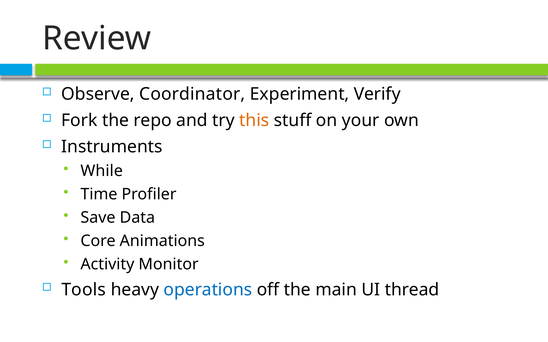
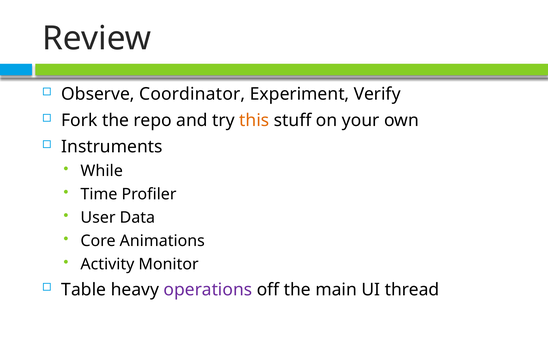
Save: Save -> User (98, 218)
Tools: Tools -> Table (84, 290)
operations colour: blue -> purple (208, 290)
